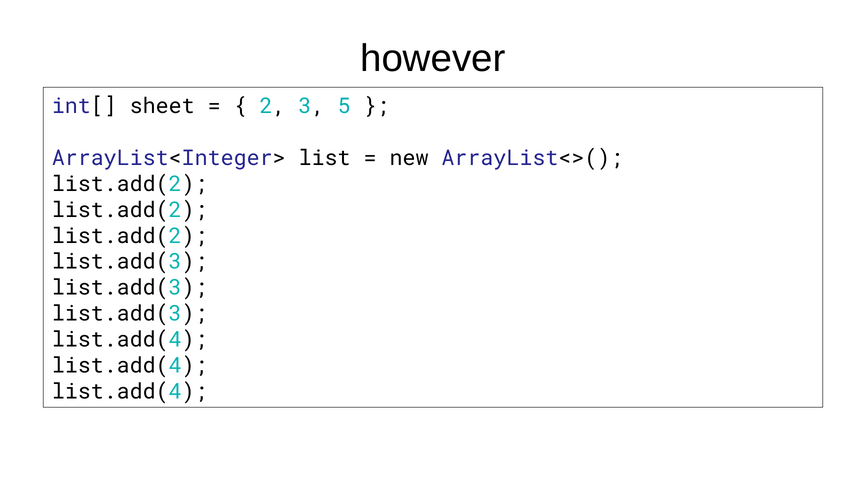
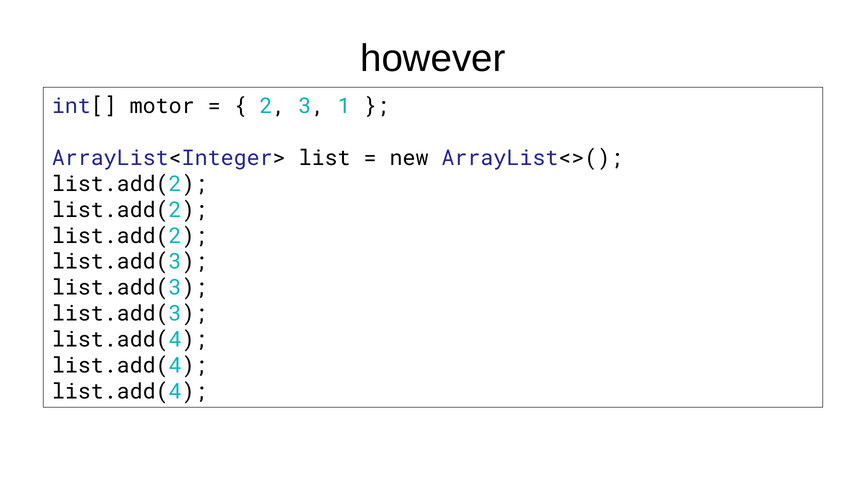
sheet: sheet -> motor (162, 106)
5: 5 -> 1 (344, 106)
